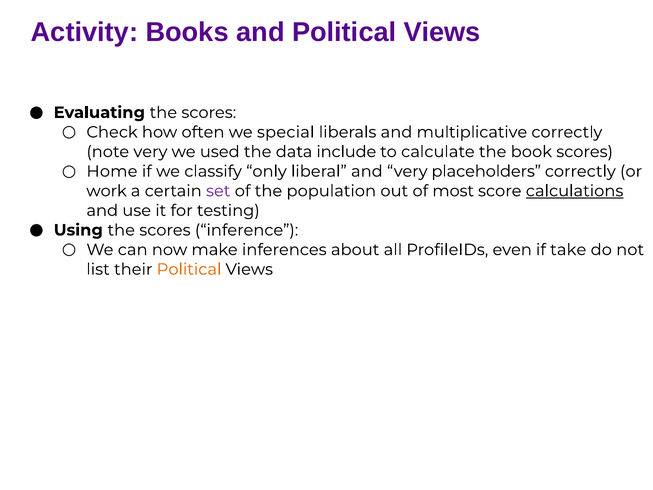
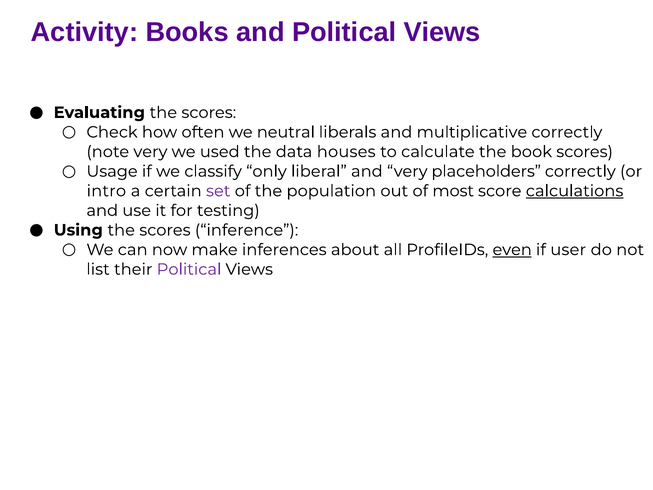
special: special -> neutral (286, 132)
include: include -> houses (346, 152)
Home: Home -> Usage (112, 171)
work: work -> intro (106, 191)
even underline: none -> present (512, 250)
take: take -> user (568, 250)
Political colour: orange -> purple (189, 269)
